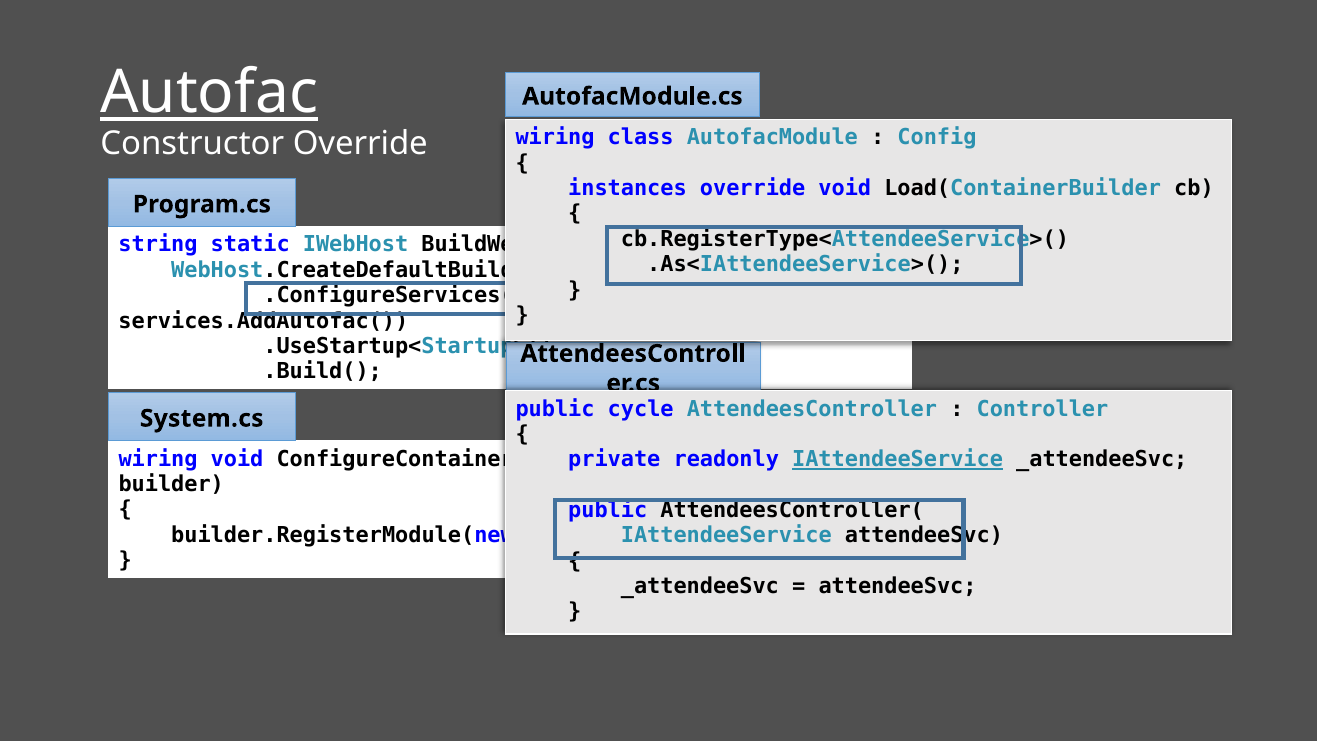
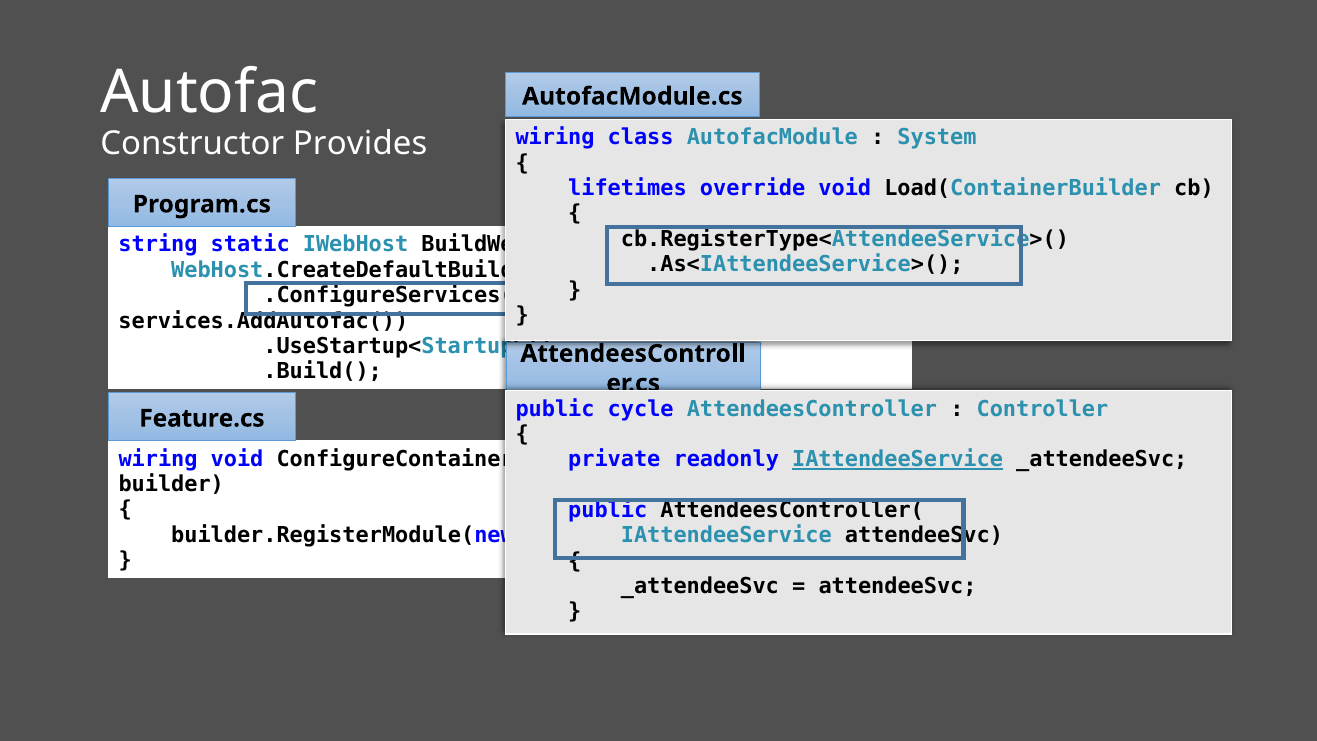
Autofac underline: present -> none (209, 93)
Config: Config -> System (937, 138)
Constructor Override: Override -> Provides (360, 143)
instances: instances -> lifetimes (627, 188)
System.cs: System.cs -> Feature.cs (202, 418)
